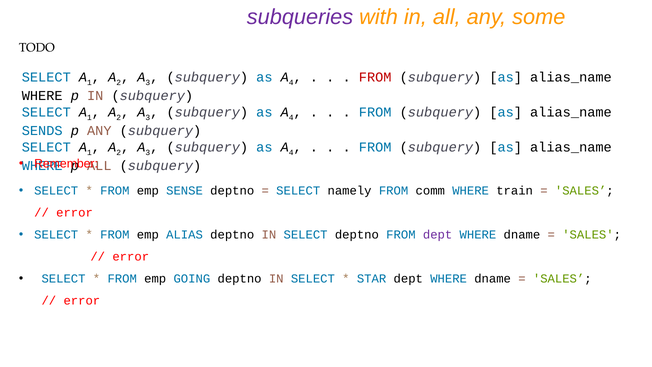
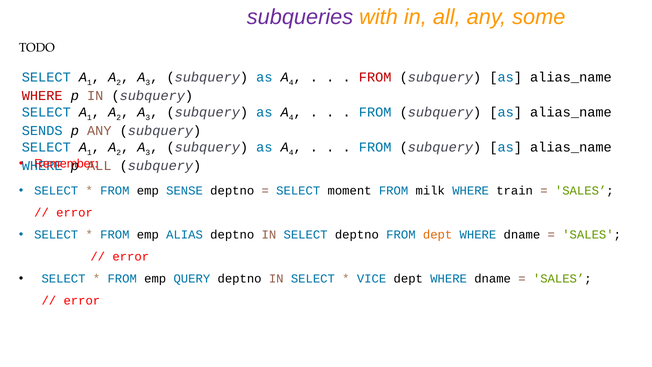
WHERE colour: black -> red (42, 96)
namely: namely -> moment (350, 191)
comm: comm -> milk (430, 191)
dept colour: purple -> orange (438, 235)
GOING: GOING -> QUERY (192, 279)
STAR: STAR -> VICE (372, 279)
